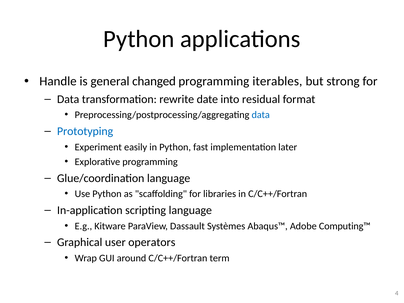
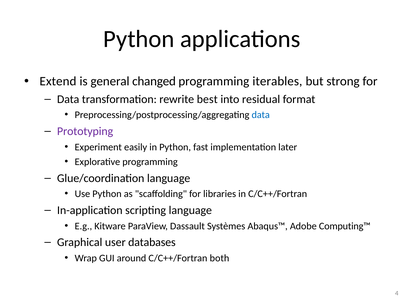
Handle: Handle -> Extend (58, 81)
date: date -> best (207, 99)
Prototyping colour: blue -> purple (85, 131)
operators: operators -> databases (152, 242)
term: term -> both (219, 258)
